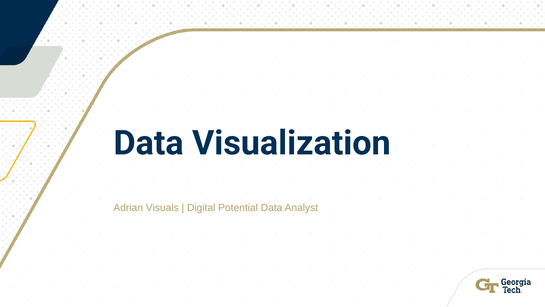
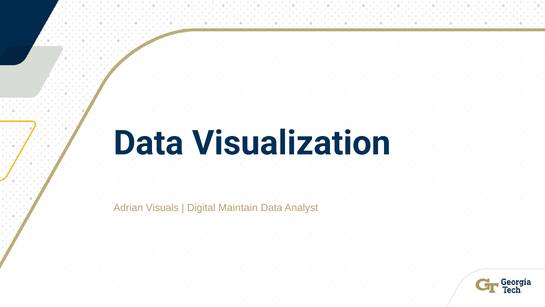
Potential: Potential -> Maintain (238, 207)
